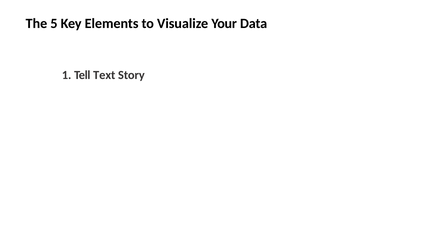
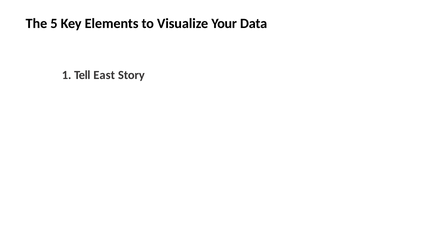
Text: Text -> East (104, 75)
